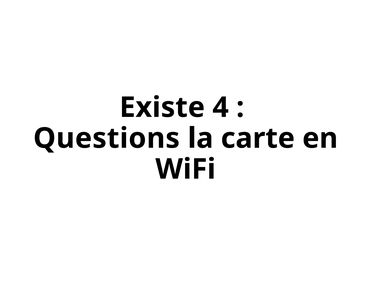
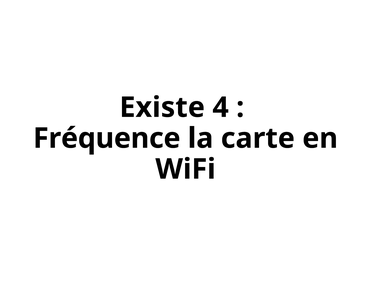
Questions: Questions -> Fréquence (107, 138)
